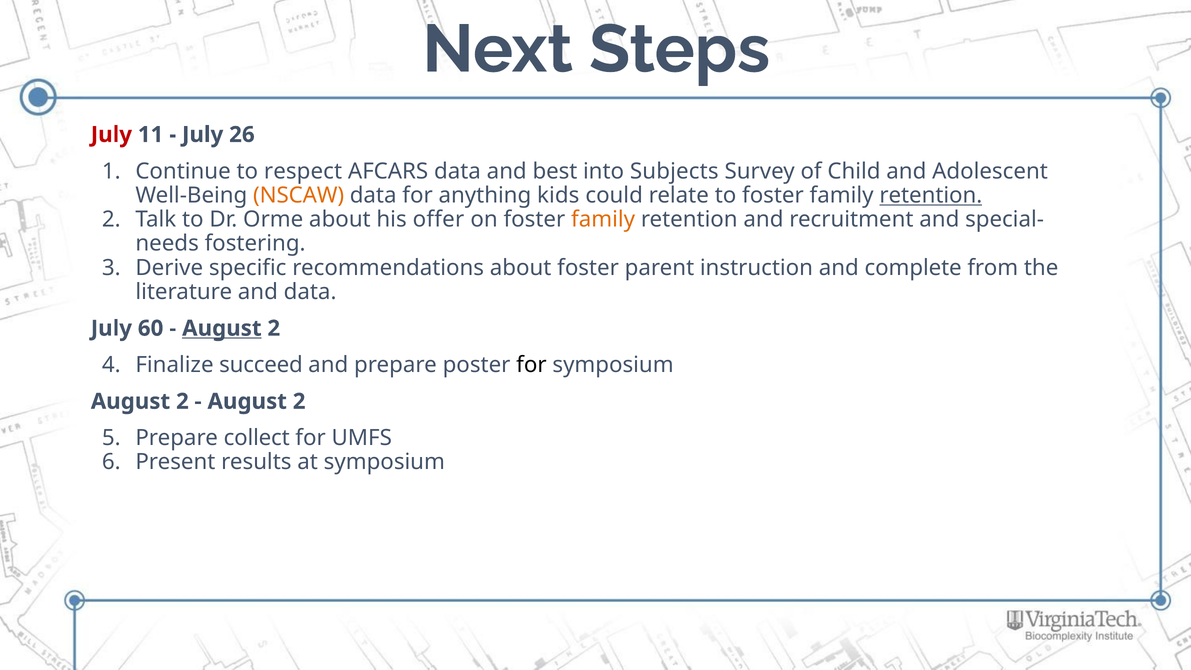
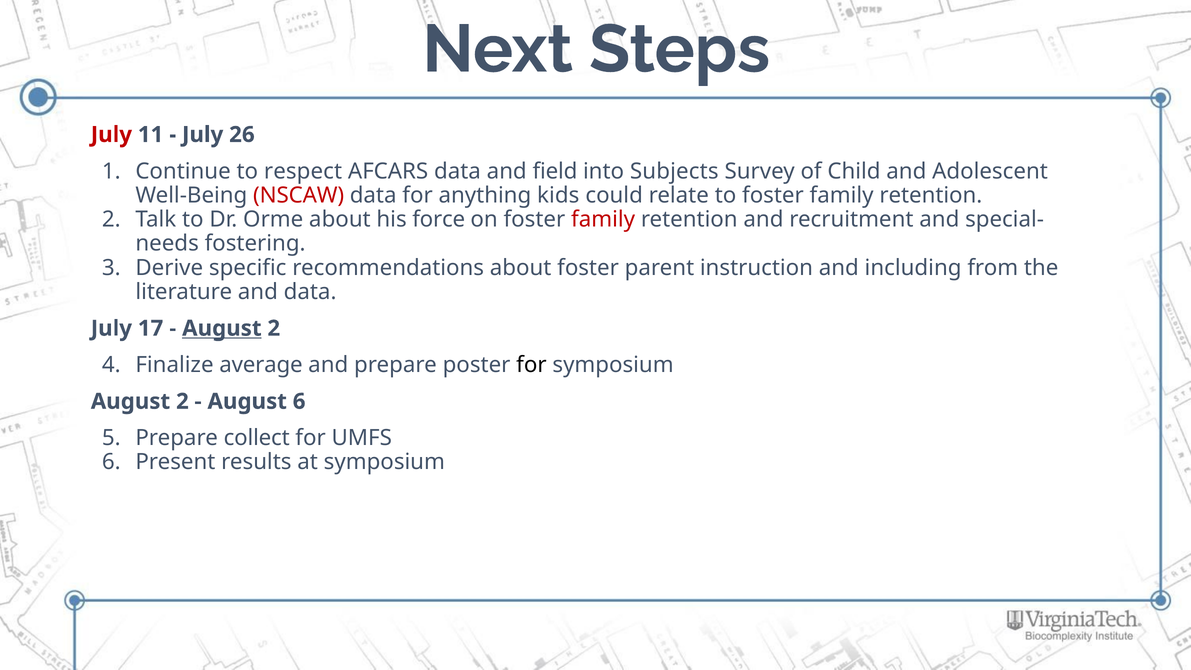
best: best -> field (555, 171)
NSCAW colour: orange -> red (299, 195)
retention underline: present -> none (931, 195)
offer: offer -> force (439, 219)
family colour: orange -> red (603, 219)
complete: complete -> including (913, 268)
60: 60 -> 17 (151, 328)
succeed: succeed -> average (261, 365)
2: 2 -> 6 (299, 401)
